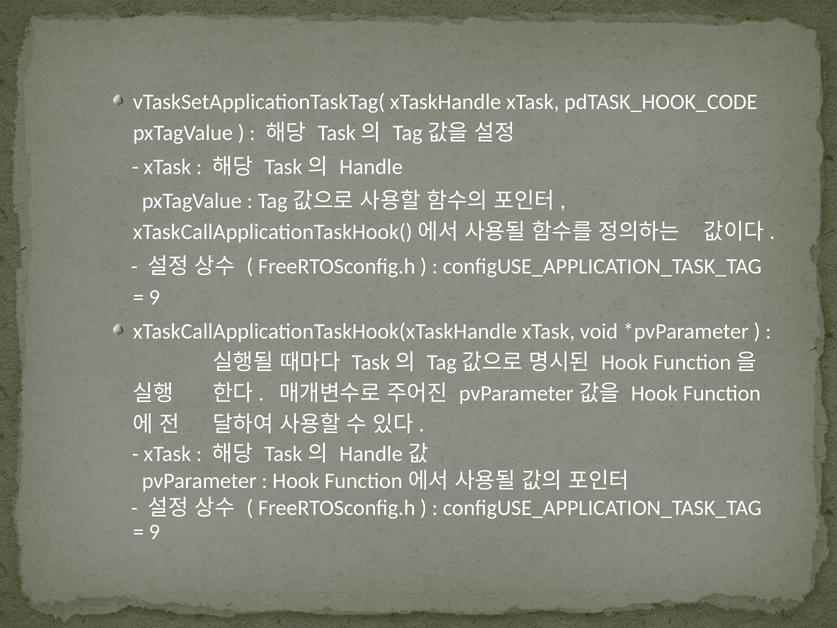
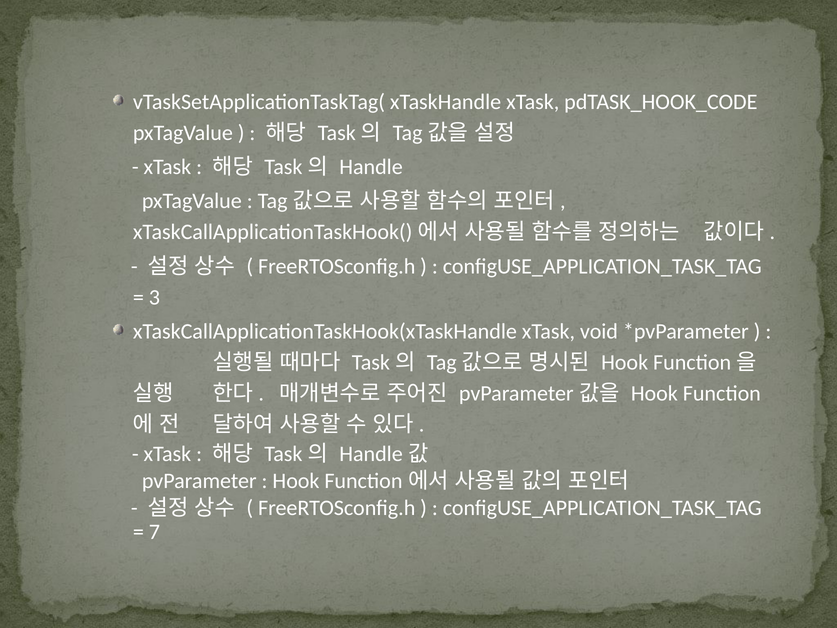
9: 9 -> 3 (154, 297)
9: 9 -> 7 (154, 532)
